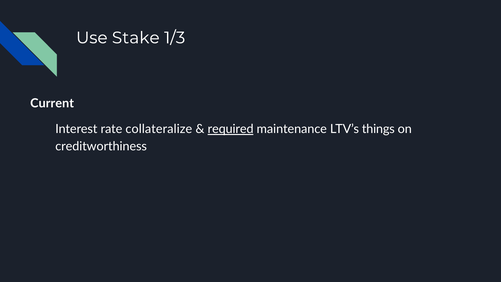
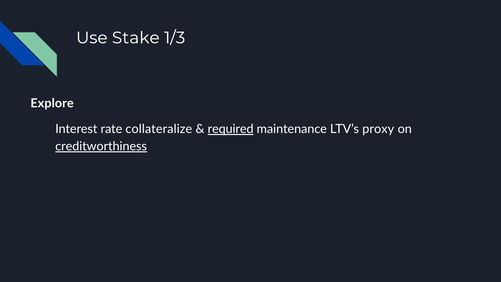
Current: Current -> Explore (52, 103)
things: things -> proxy (378, 129)
creditworthiness underline: none -> present (101, 146)
